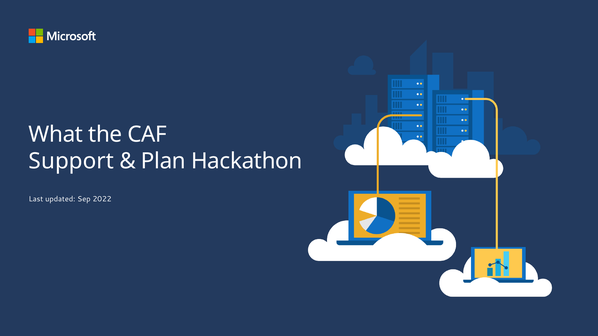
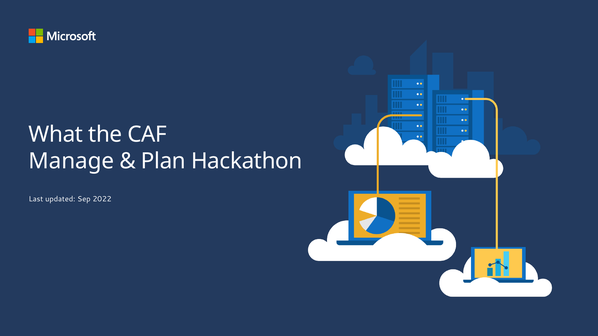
Support: Support -> Manage (71, 161)
